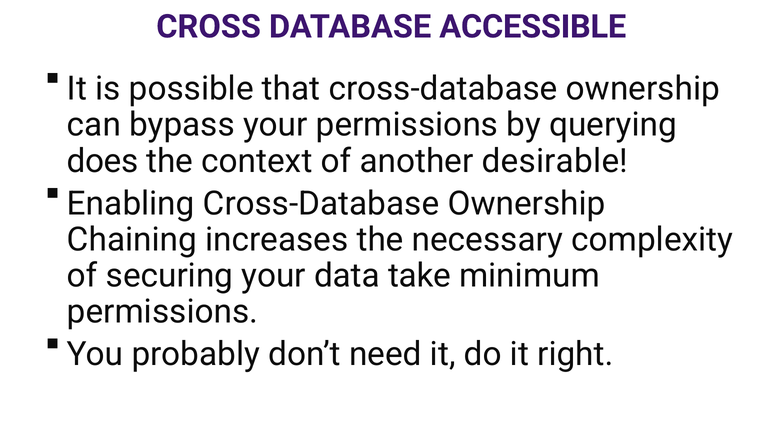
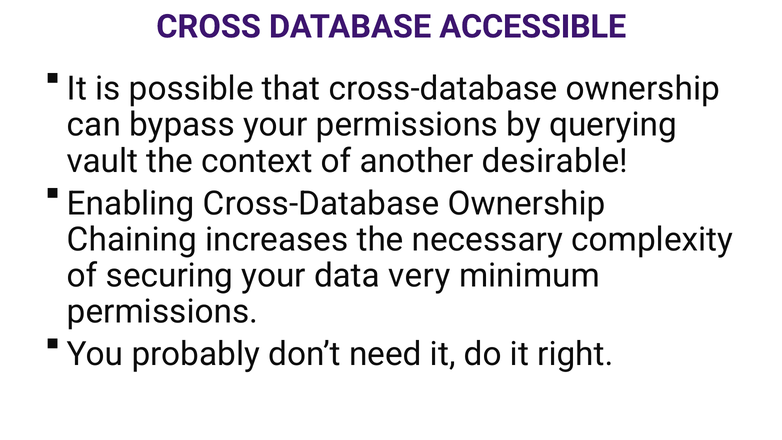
does: does -> vault (102, 161)
take: take -> very (419, 276)
